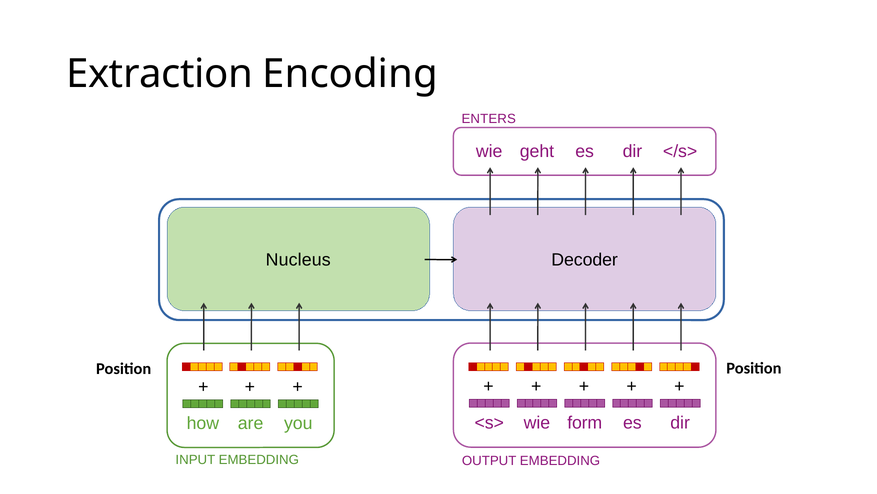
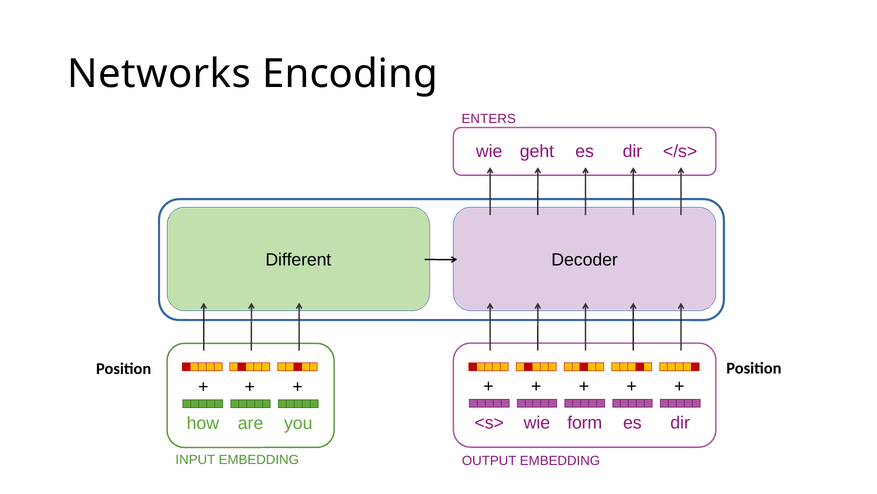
Extraction: Extraction -> Networks (159, 74)
Nucleus: Nucleus -> Different (298, 260)
